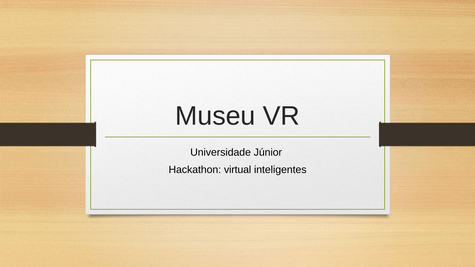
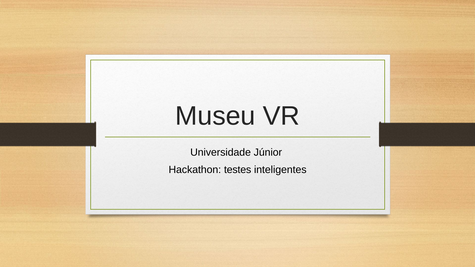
virtual: virtual -> testes (238, 170)
